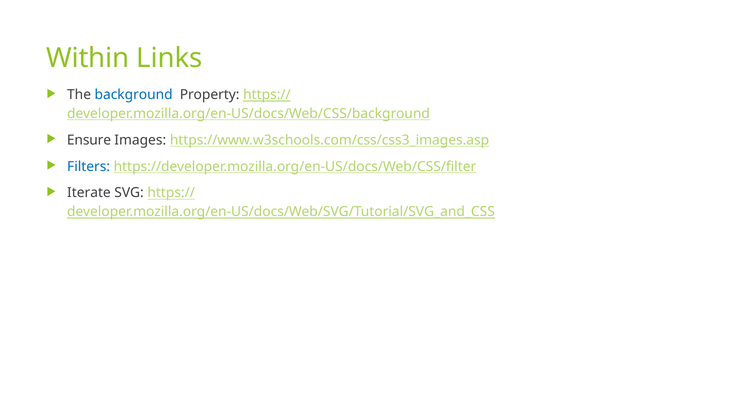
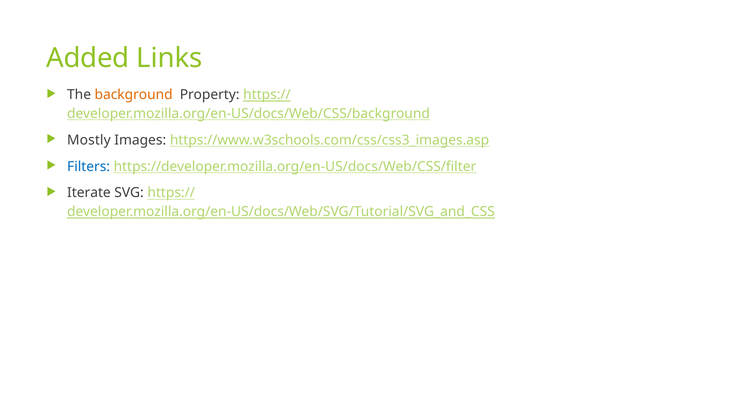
Within: Within -> Added (88, 58)
background colour: blue -> orange (134, 95)
Ensure: Ensure -> Mostly (89, 140)
